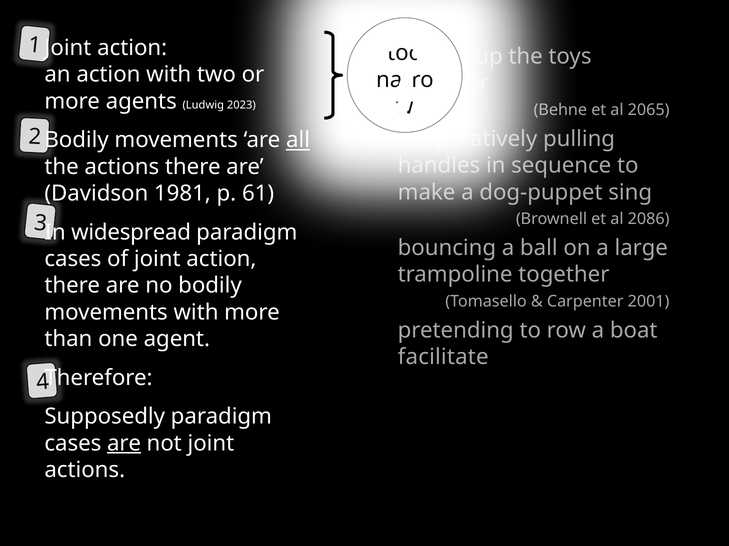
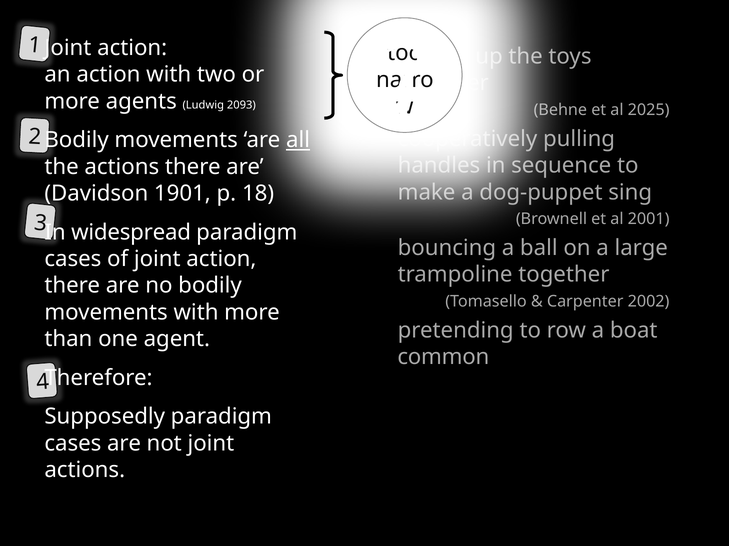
2023: 2023 -> 2093 (241, 105)
2065: 2065 -> 2025 (649, 110)
1981: 1981 -> 1901 (182, 194)
61: 61 -> 18 (258, 194)
2086: 2086 -> 2001 (649, 219)
2001: 2001 -> 2002 (649, 302)
facilitate: facilitate -> common (443, 357)
are underline: present -> none (124, 444)
